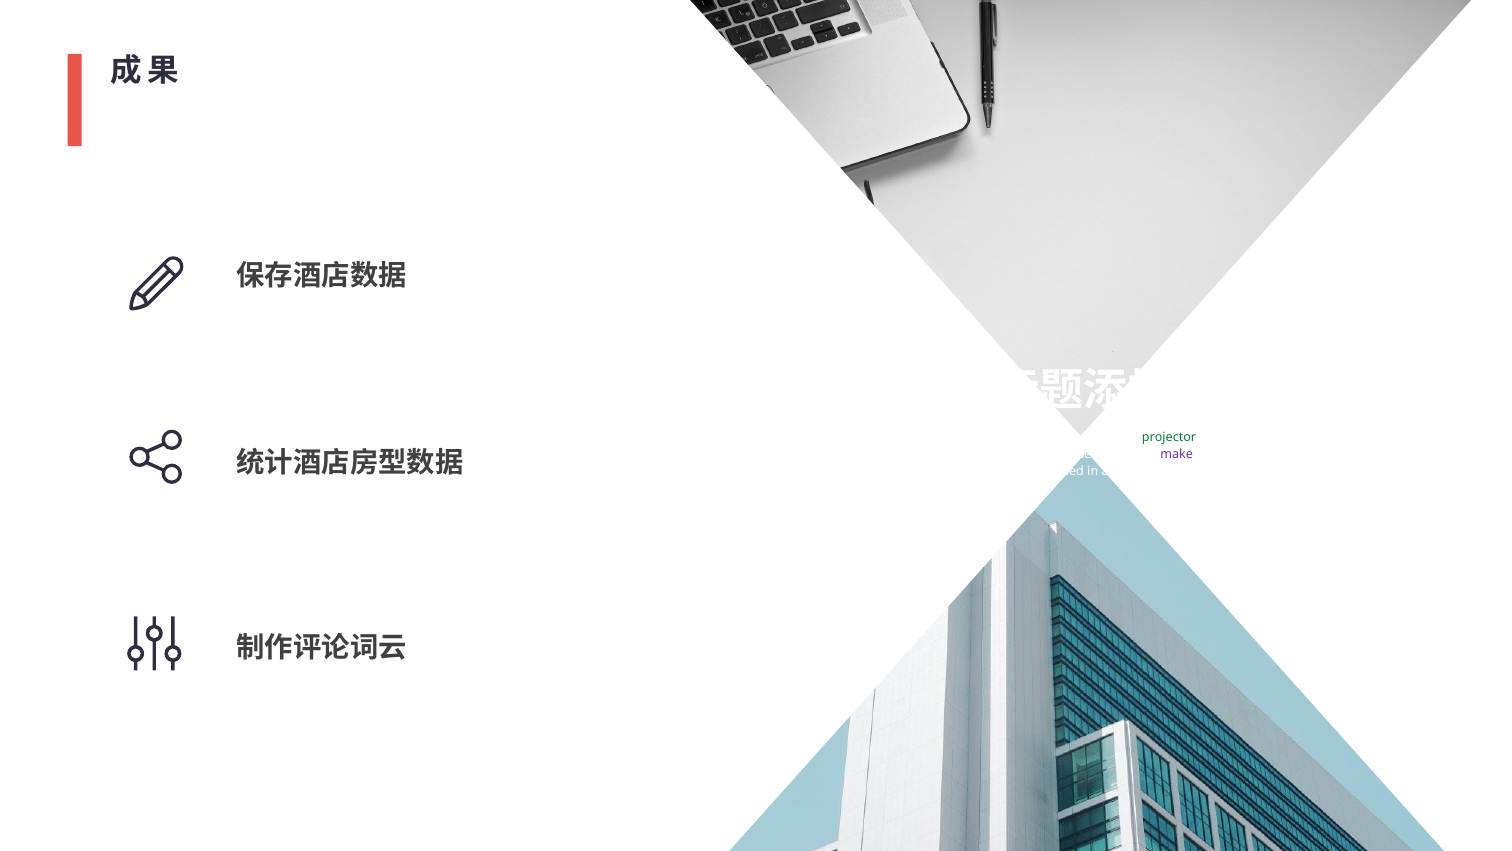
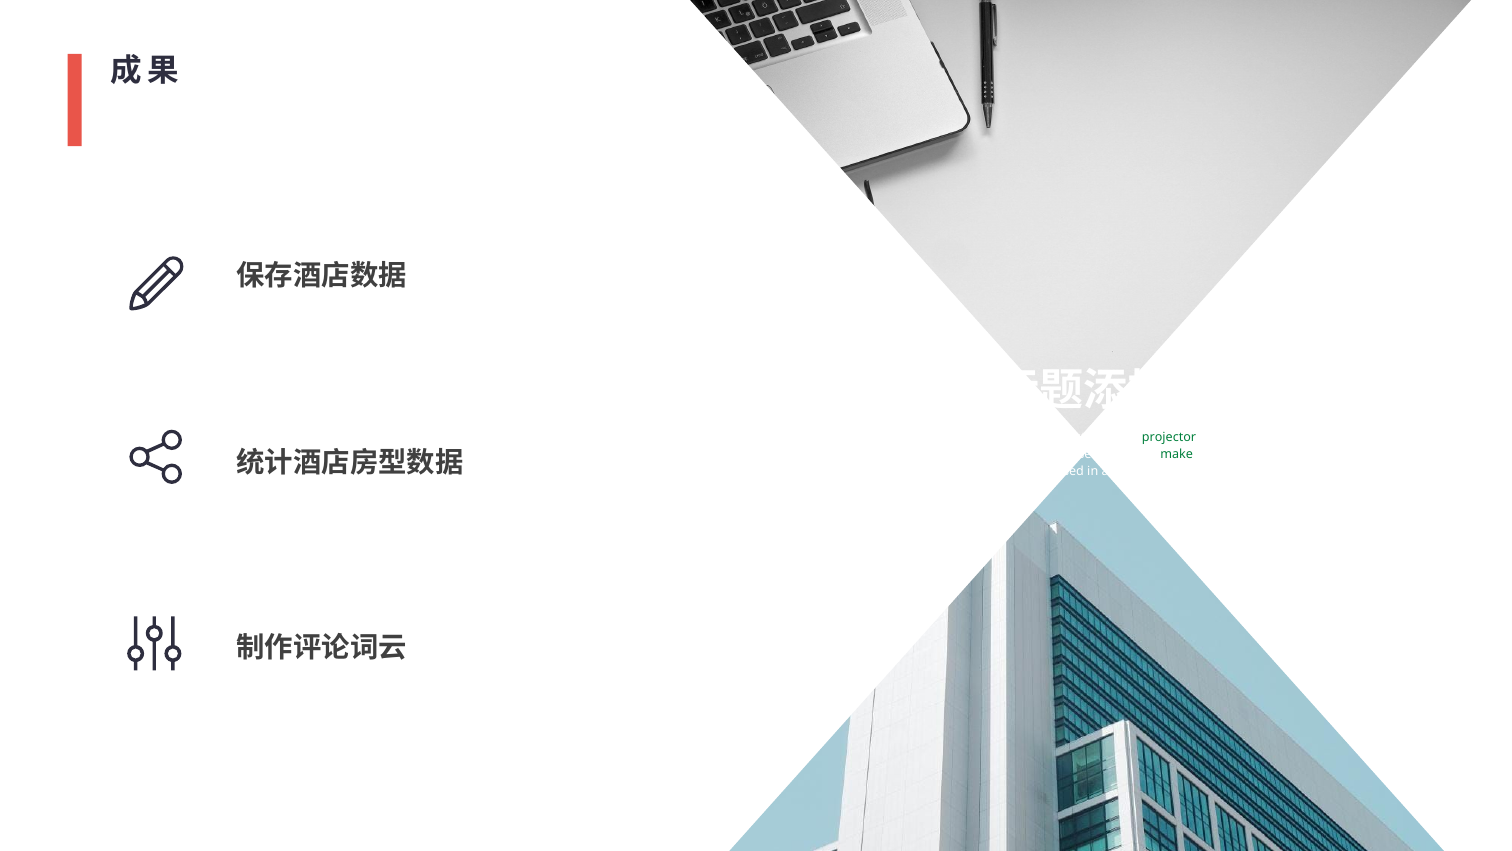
make colour: purple -> green (1177, 454)
